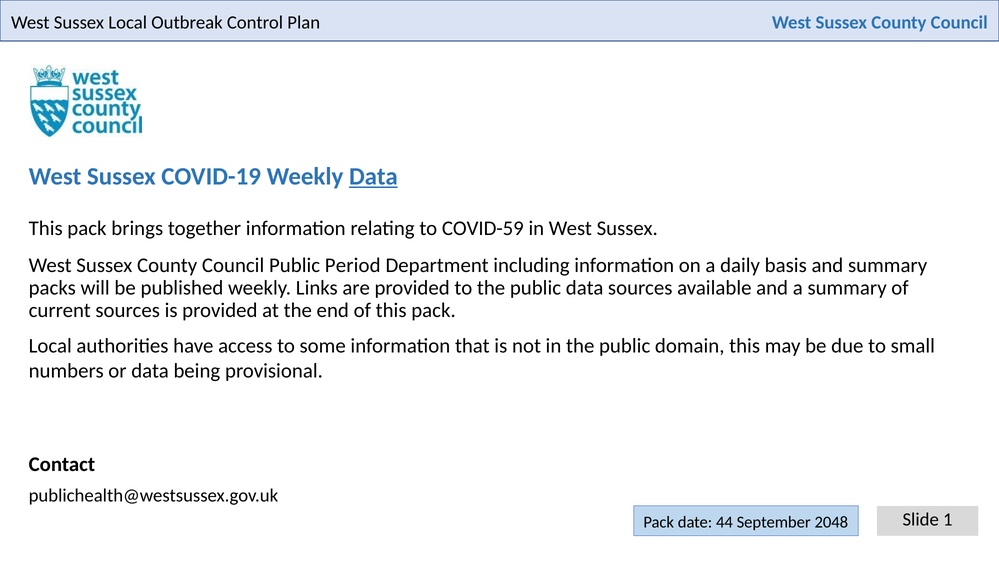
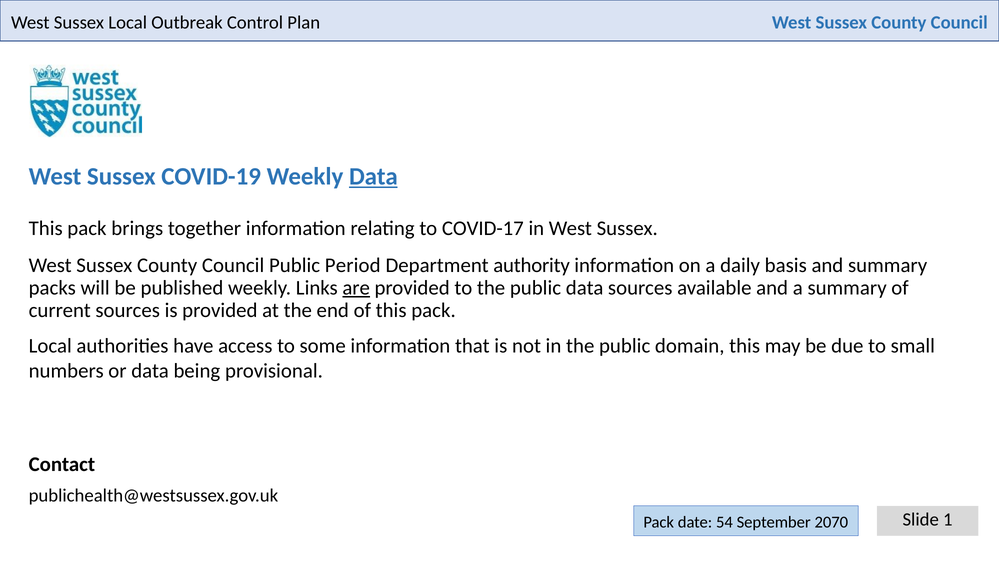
COVID-59: COVID-59 -> COVID-17 (483, 228)
including: including -> authority (532, 265)
are underline: none -> present (356, 288)
44: 44 -> 54 (724, 522)
2048: 2048 -> 2070 (831, 522)
